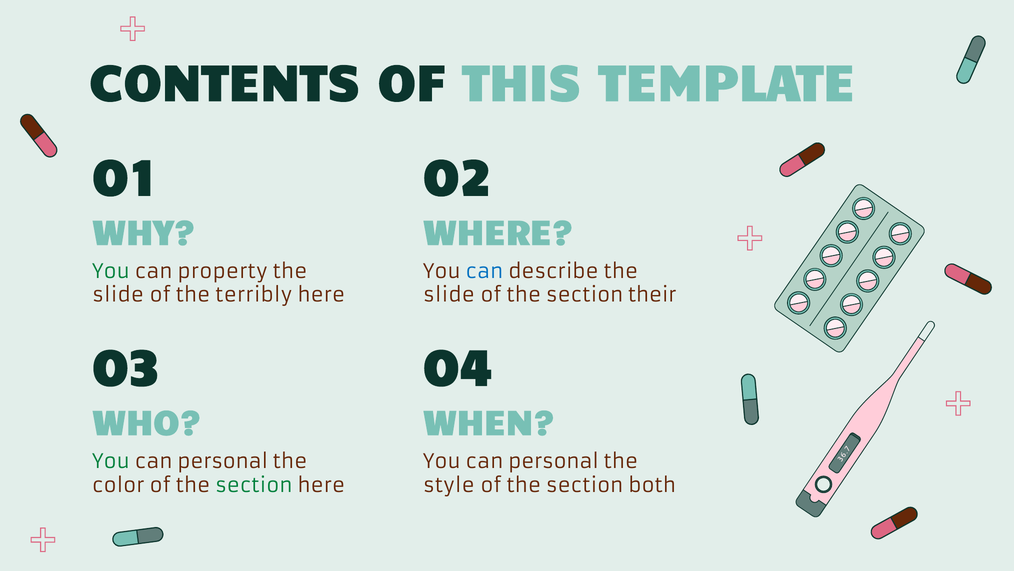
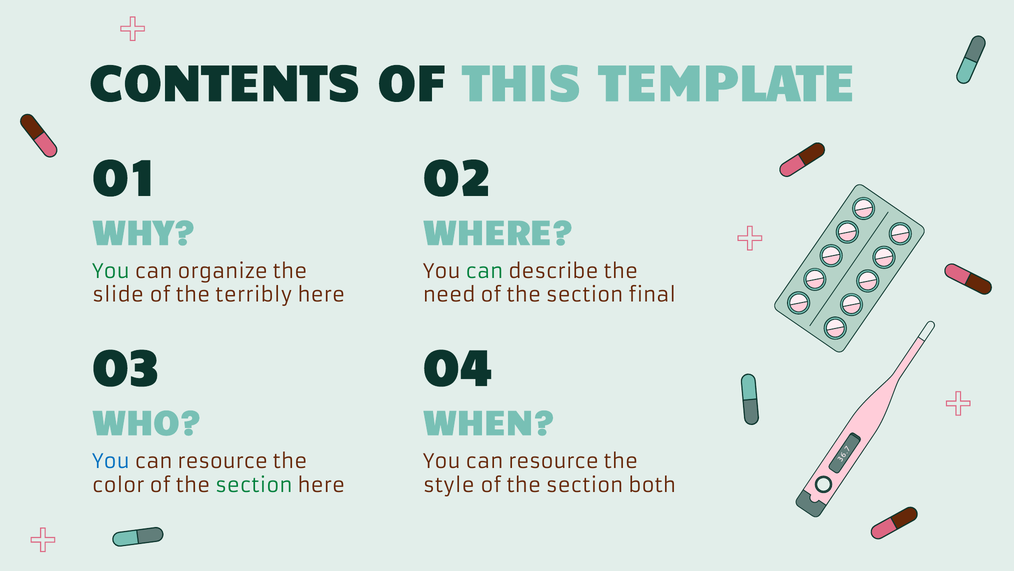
property: property -> organize (223, 271)
can colour: blue -> green (484, 271)
slide: slide -> need (449, 295)
their: their -> final (652, 295)
You colour: green -> blue (111, 461)
personal: personal -> resource (223, 461)
personal: personal -> resource (554, 461)
